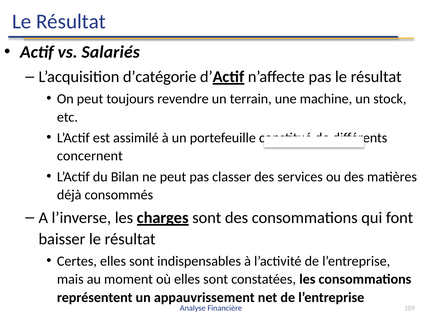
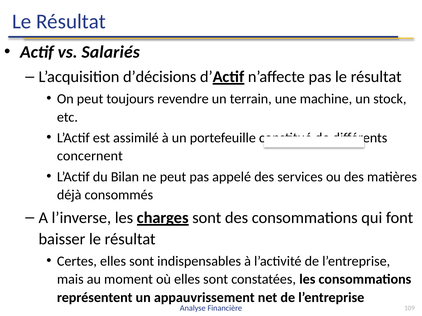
d’catégorie: d’catégorie -> d’décisions (160, 77)
classer: classer -> appelé (232, 177)
